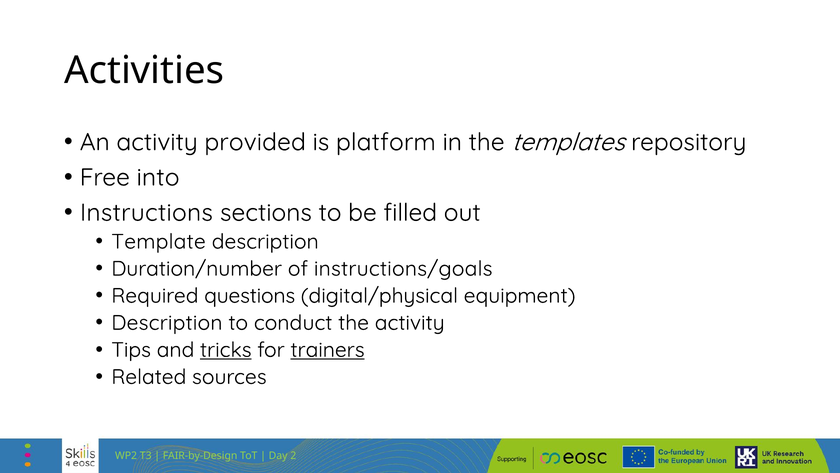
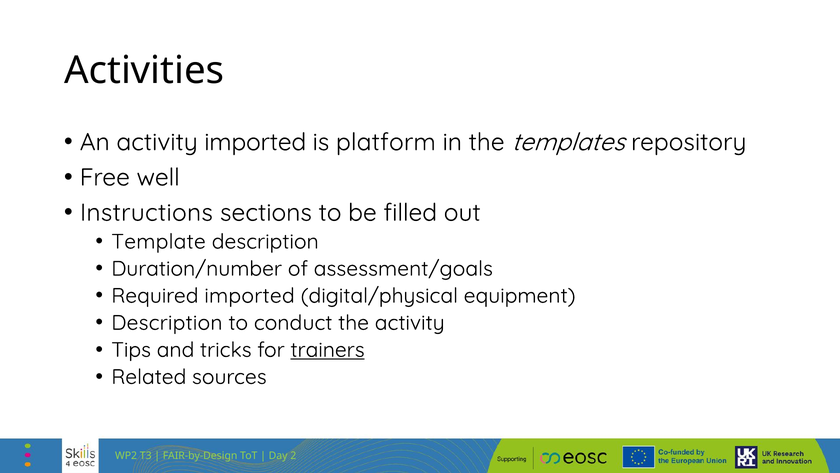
activity provided: provided -> imported (255, 142)
into: into -> well (158, 177)
instructions/goals: instructions/goals -> assessment/goals (403, 268)
Required questions: questions -> imported (249, 295)
tricks underline: present -> none (226, 350)
